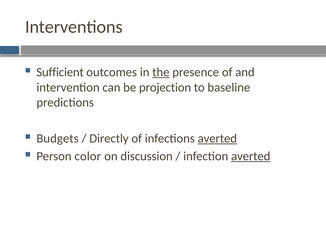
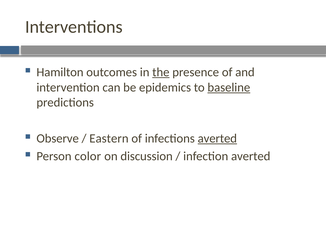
Sufficient: Sufficient -> Hamilton (60, 72)
projection: projection -> epidemics (165, 88)
baseline underline: none -> present (229, 88)
Budgets: Budgets -> Observe (58, 139)
Directly: Directly -> Eastern (109, 139)
averted underline: present -> none (251, 157)
